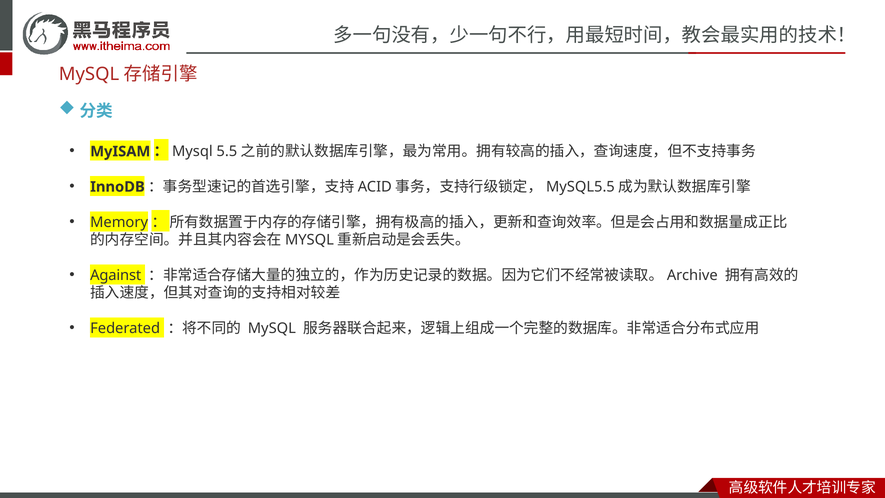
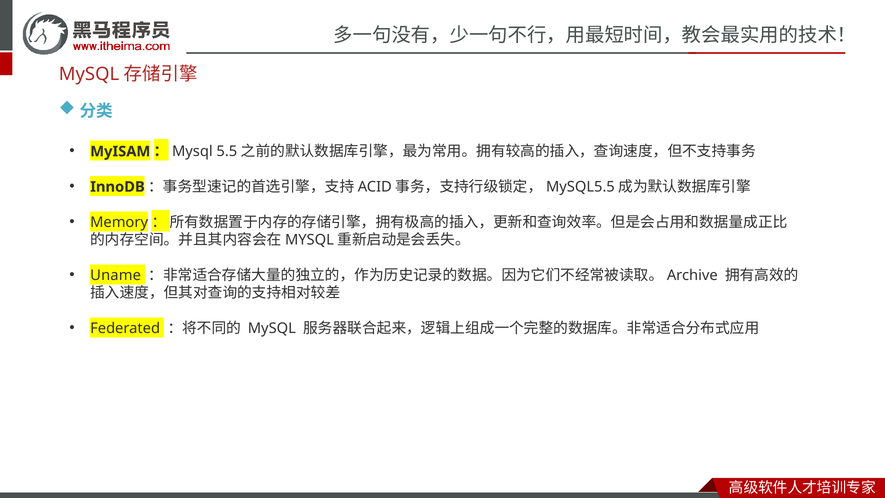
Against: Against -> Uname (116, 275)
